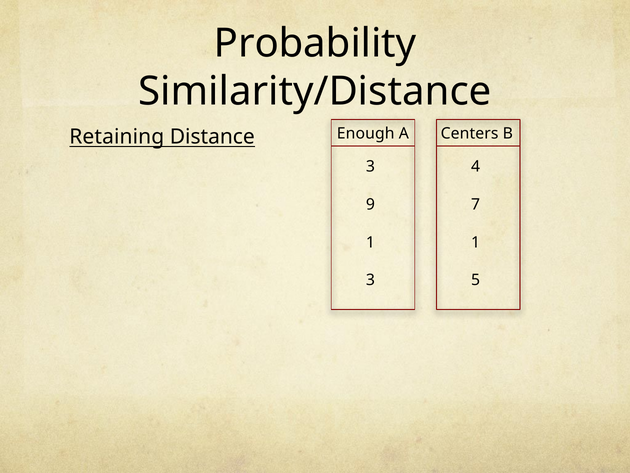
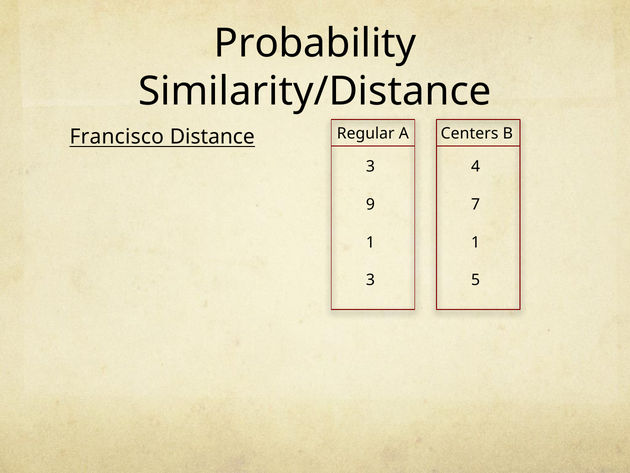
Retaining: Retaining -> Francisco (117, 137)
Enough: Enough -> Regular (366, 133)
